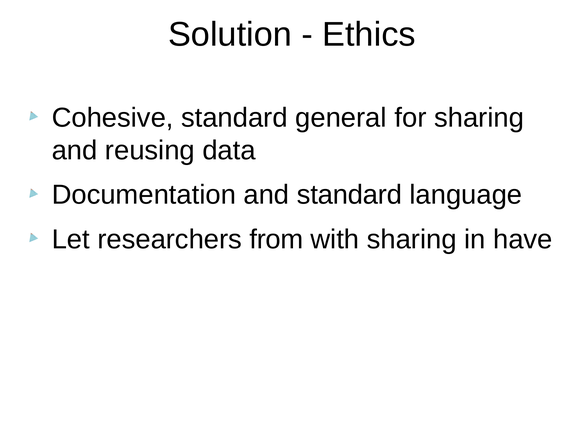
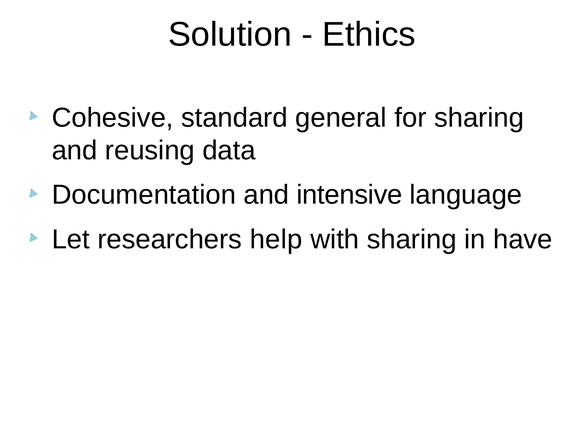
and standard: standard -> intensive (349, 195)
from: from -> help (276, 239)
